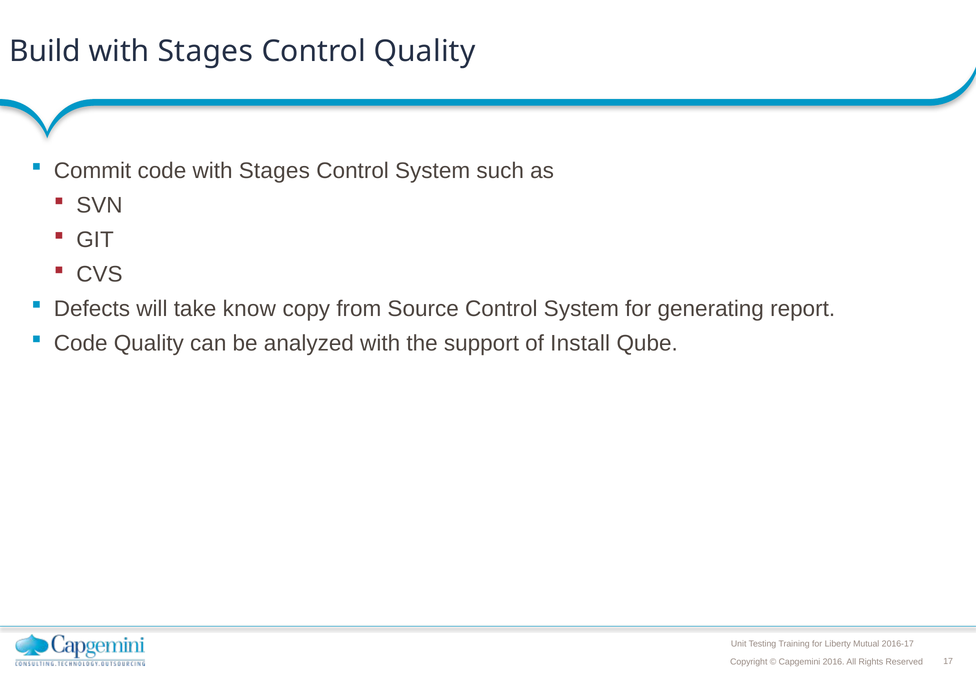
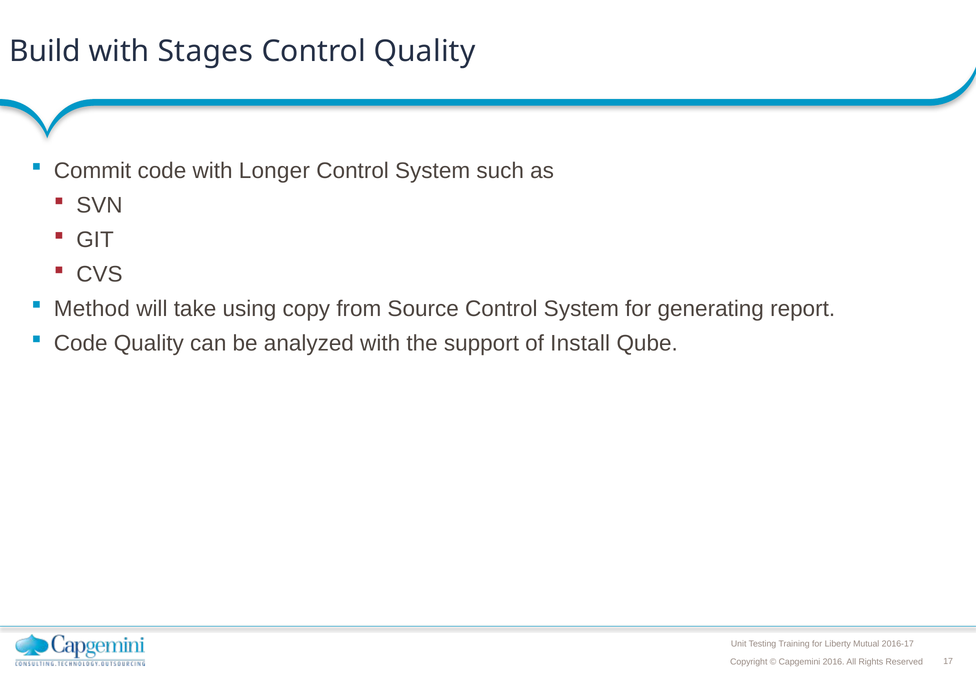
code with Stages: Stages -> Longer (274, 171)
Defects: Defects -> Method (92, 309)
know: know -> using (249, 309)
